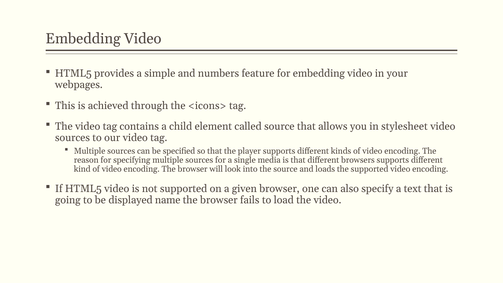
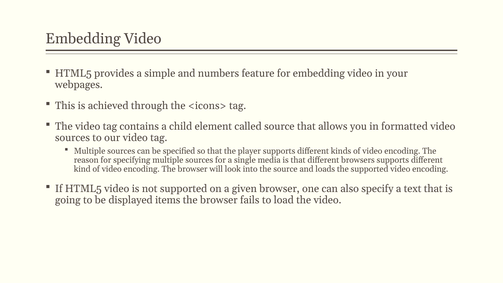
stylesheet: stylesheet -> formatted (404, 126)
name: name -> items (168, 200)
